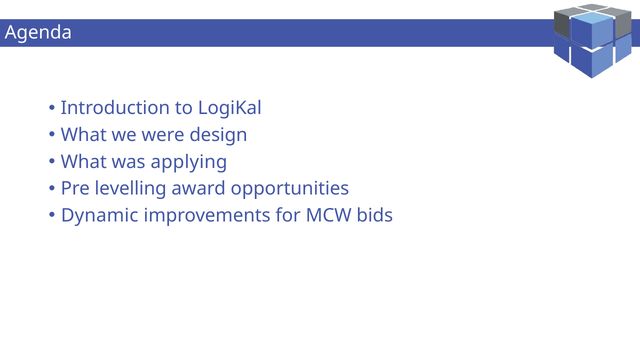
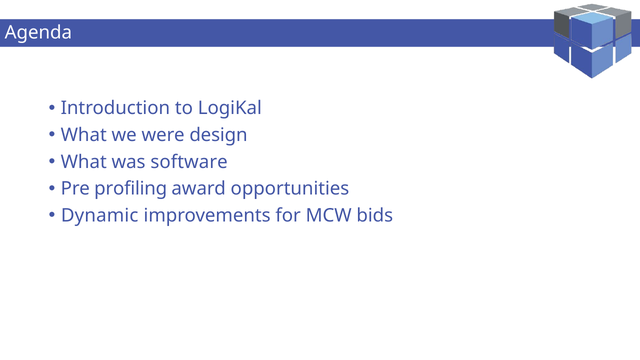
applying: applying -> software (189, 162)
levelling: levelling -> profiling (131, 189)
